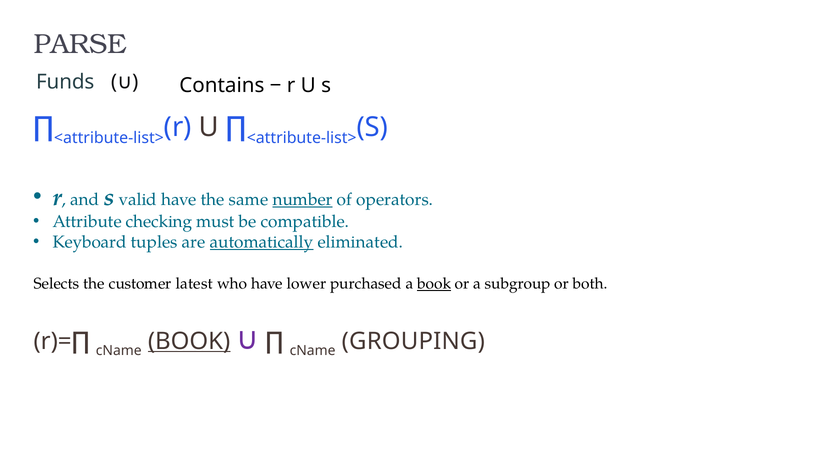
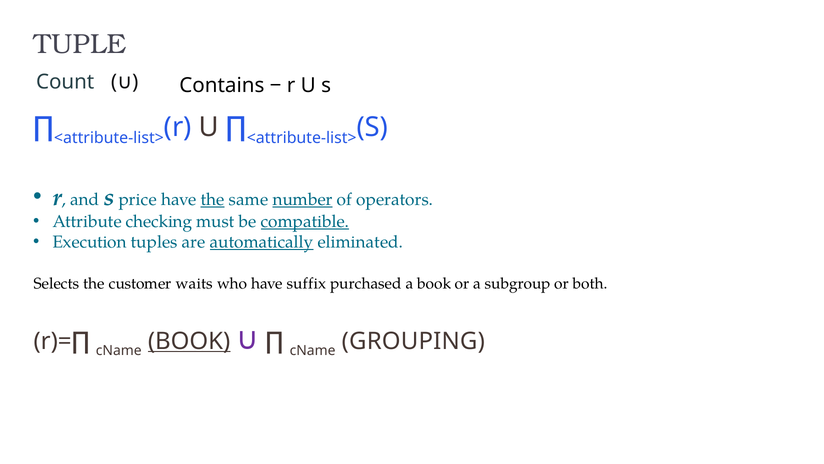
PARSE: PARSE -> TUPLE (80, 44)
Funds: Funds -> Count (65, 82)
valid: valid -> price (138, 199)
the underline: none -> present (213, 199)
compatible underline: none -> present (305, 221)
Keyboard: Keyboard -> Execution (90, 242)
latest: latest -> waits (194, 283)
lower: lower -> suffix (306, 283)
book underline: present -> none (434, 283)
